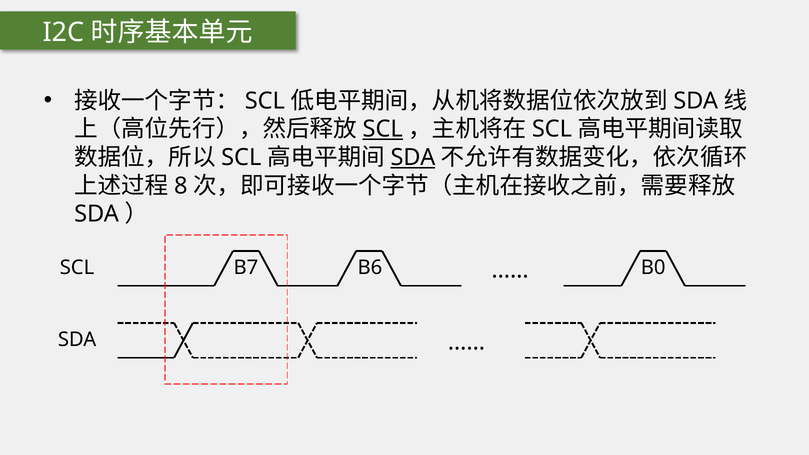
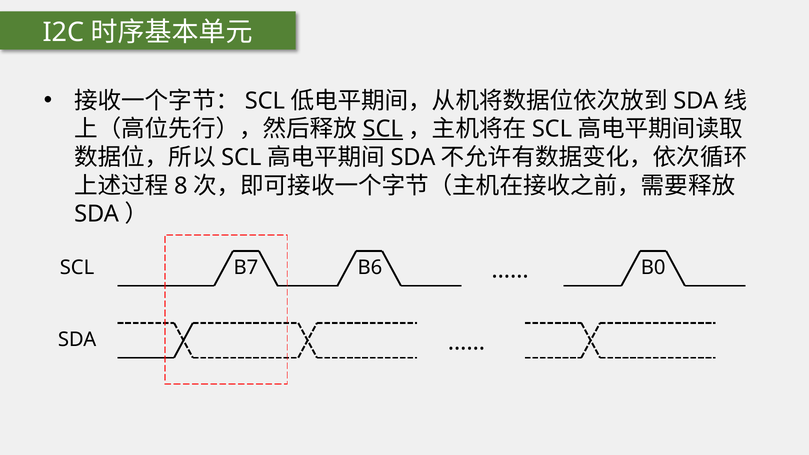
SDA underline: present -> none (413, 157)
